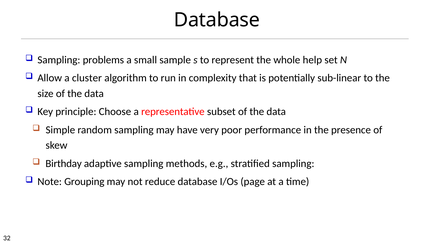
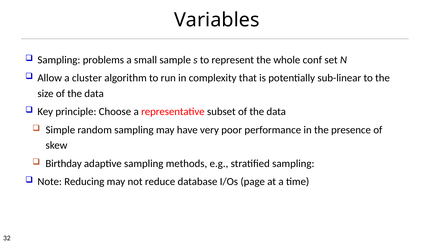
Database: Database -> Variables (217, 20)
help: help -> conf (312, 60)
Grouping: Grouping -> Reducing (84, 182)
